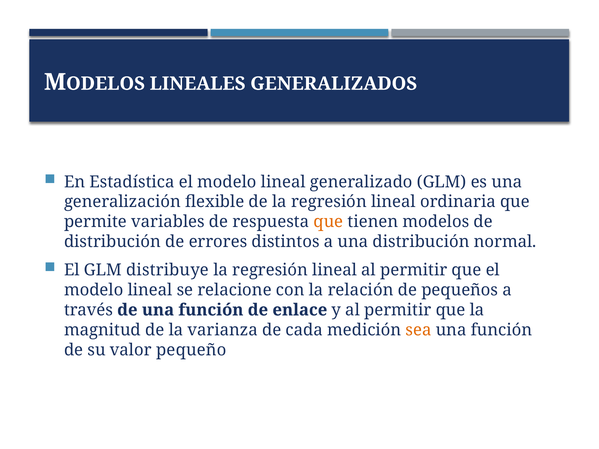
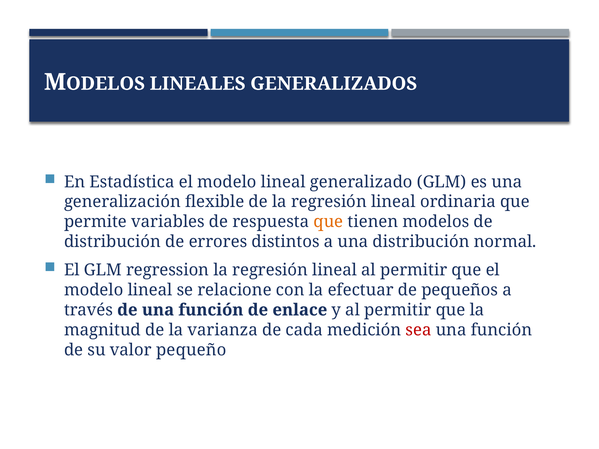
distribuye: distribuye -> regression (168, 270)
relación: relación -> efectuar (361, 290)
sea colour: orange -> red (418, 330)
